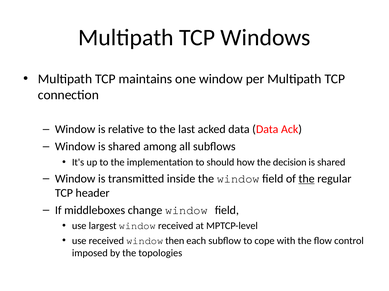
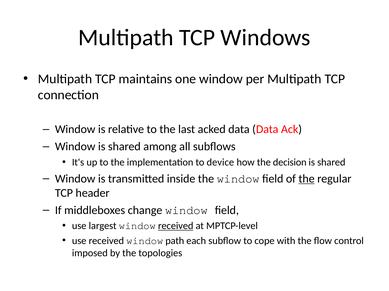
should: should -> device (220, 163)
received underline: none -> present (176, 226)
then: then -> path (175, 241)
